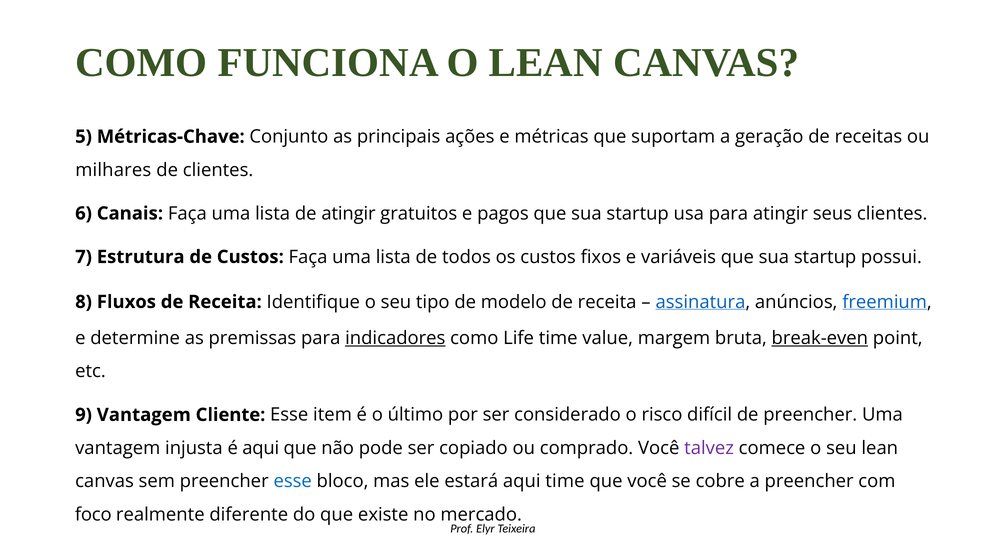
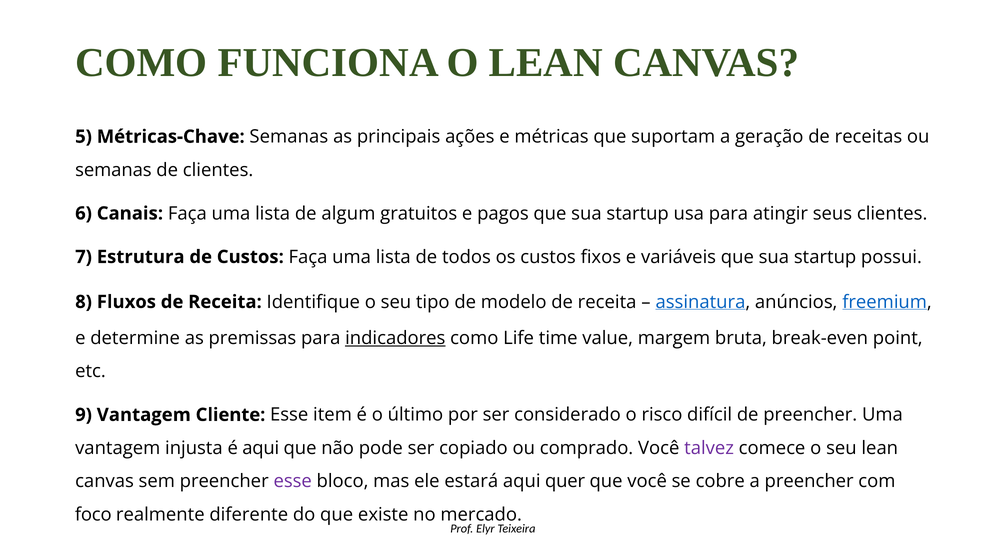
Métricas-Chave Conjunto: Conjunto -> Semanas (289, 137)
milhares: milhares -> semanas (113, 170)
de atingir: atingir -> algum (348, 214)
break-even underline: present -> none (820, 338)
esse colour: blue -> purple (293, 482)
aqui time: time -> quer (565, 482)
